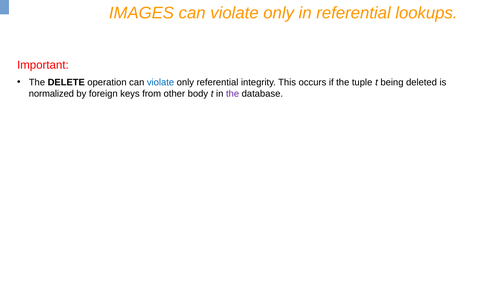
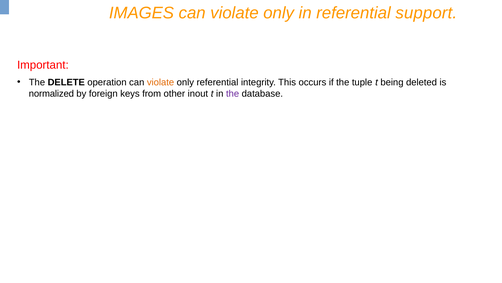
lookups: lookups -> support (426, 13)
violate colour: blue -> orange (161, 82)
body: body -> inout (198, 93)
